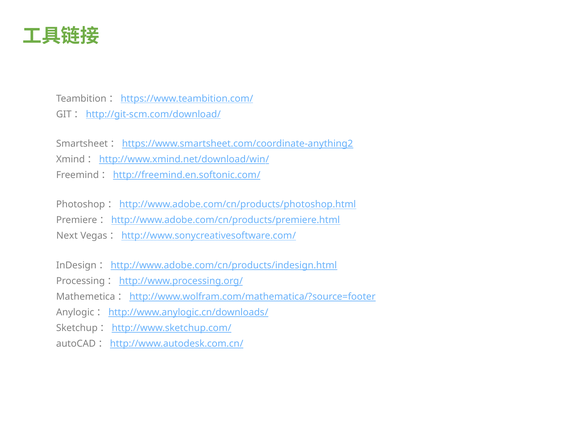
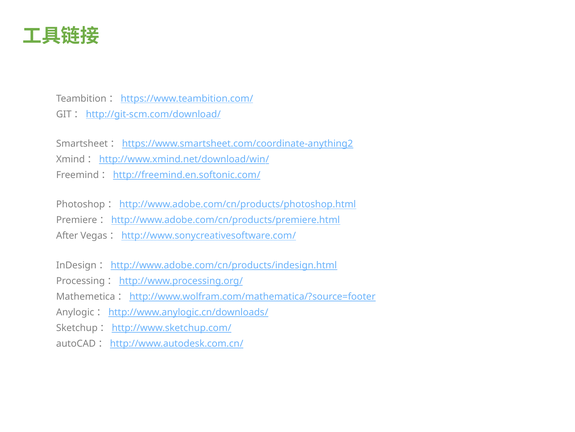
Next: Next -> After (67, 235)
